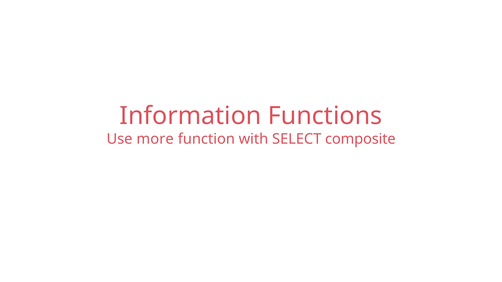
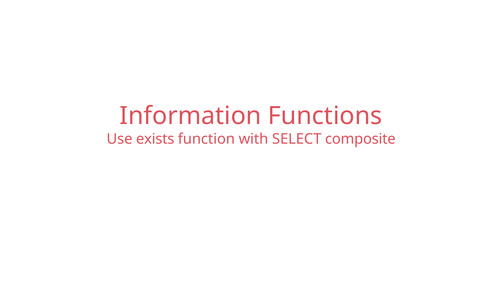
more: more -> exists (155, 139)
